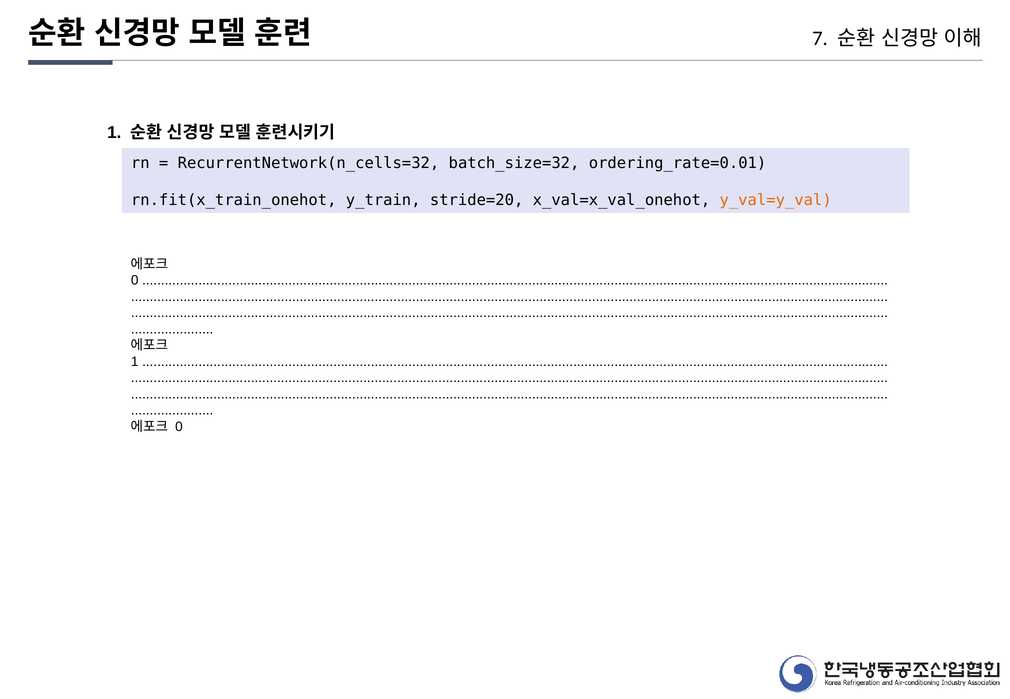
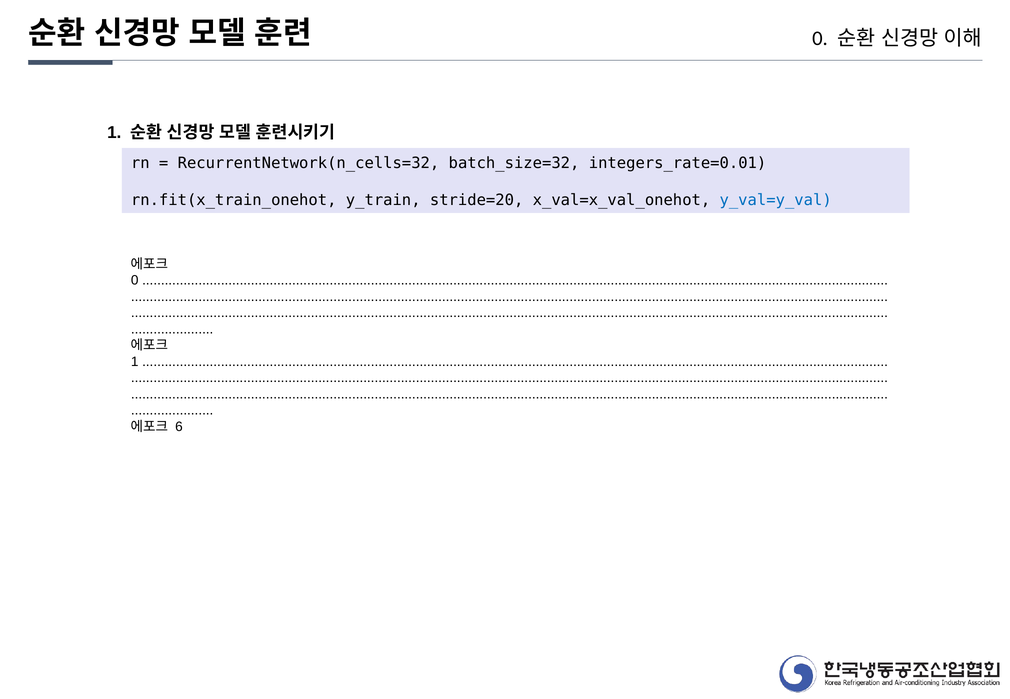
7: 7 -> 0 (820, 38)
ordering_rate=0.01: ordering_rate=0.01 -> integers_rate=0.01 (678, 163)
y_val=y_val colour: orange -> blue (776, 200)
0: 0 -> 6 (179, 427)
